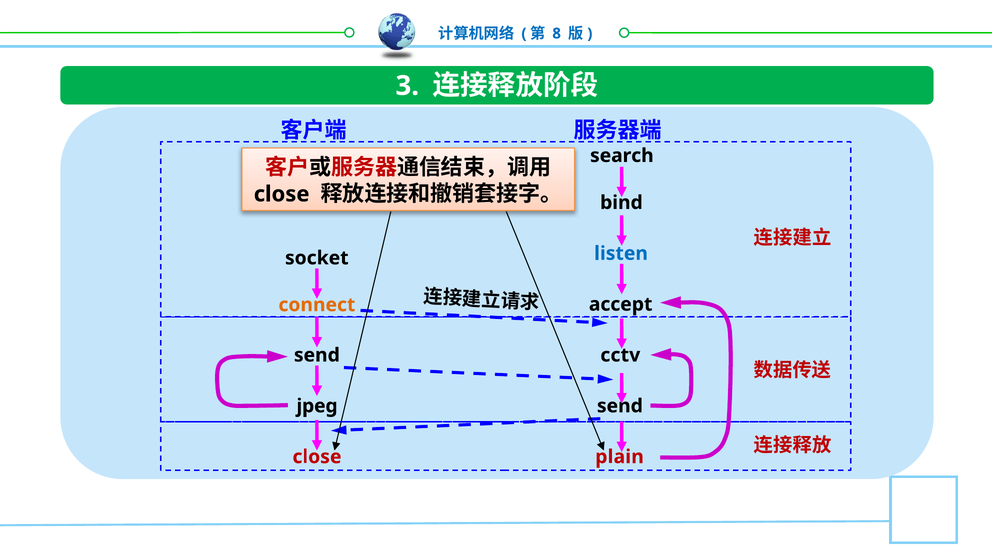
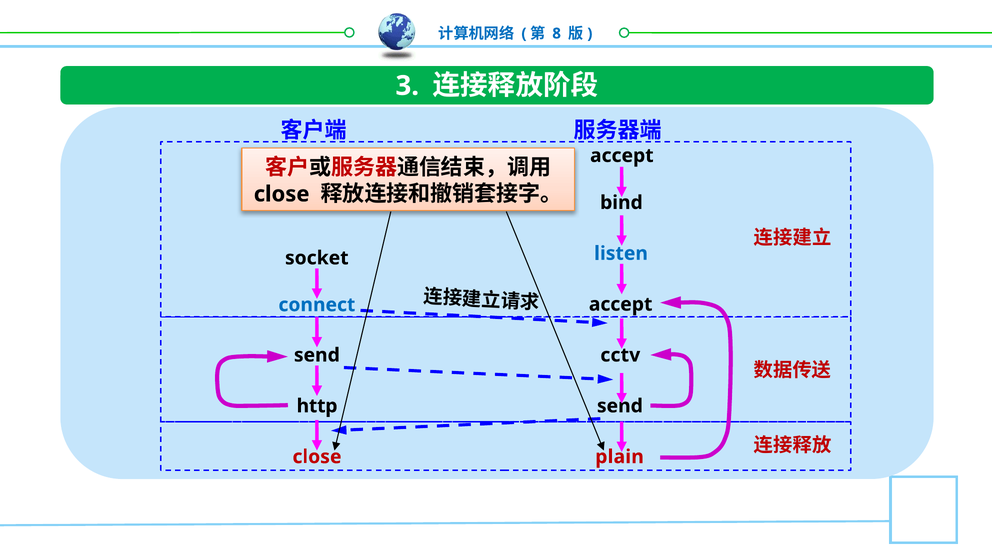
search: search -> accept (622, 156)
connect colour: orange -> blue (317, 305)
jpeg: jpeg -> http (317, 406)
